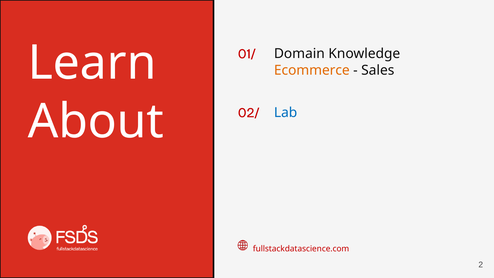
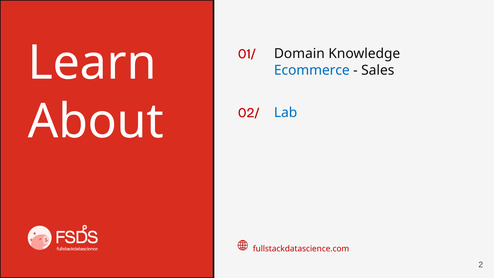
Ecommerce colour: orange -> blue (312, 70)
